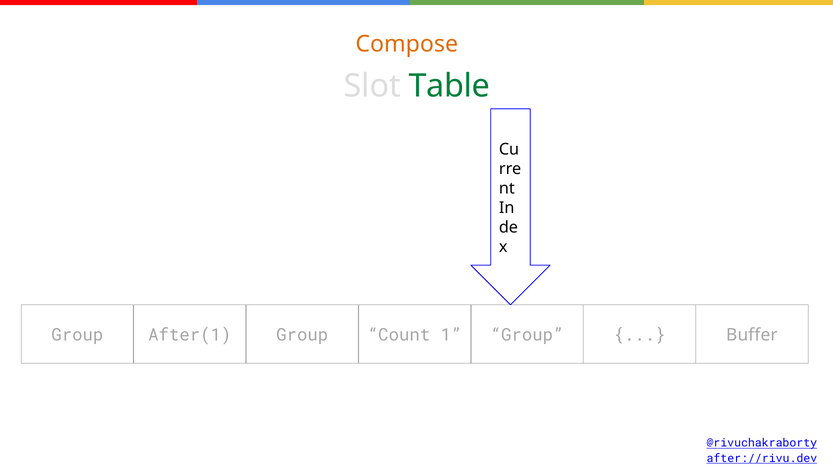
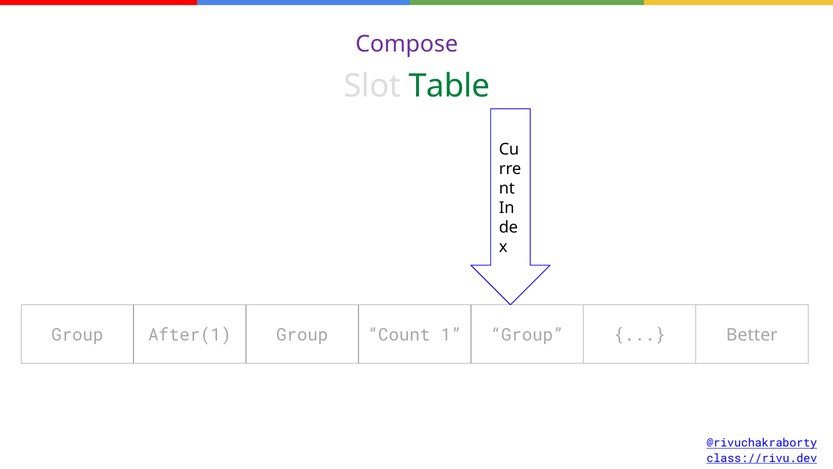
Compose colour: orange -> purple (407, 44)
Buffer: Buffer -> Better (752, 335)
after://rivu.dev: after://rivu.dev -> class://rivu.dev (762, 458)
